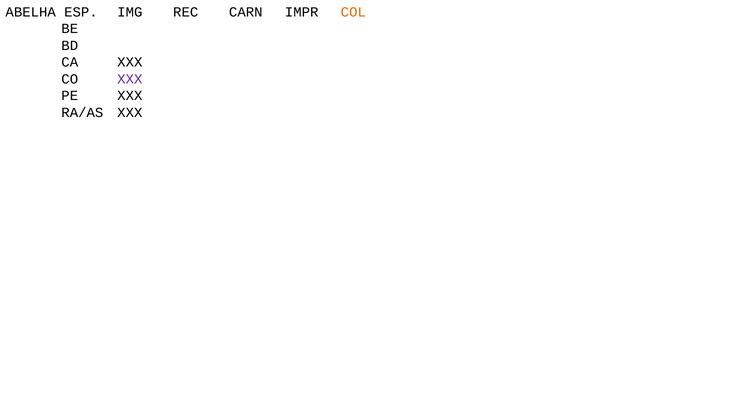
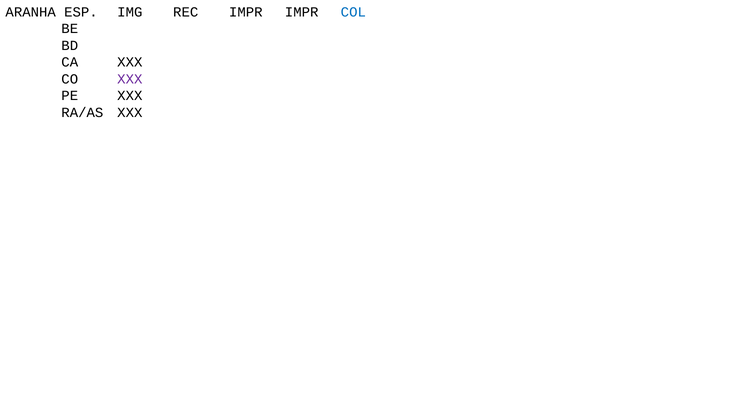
ABELHA: ABELHA -> ARANHA (31, 12)
REC CARN: CARN -> IMPR (246, 12)
COL colour: orange -> blue (353, 12)
